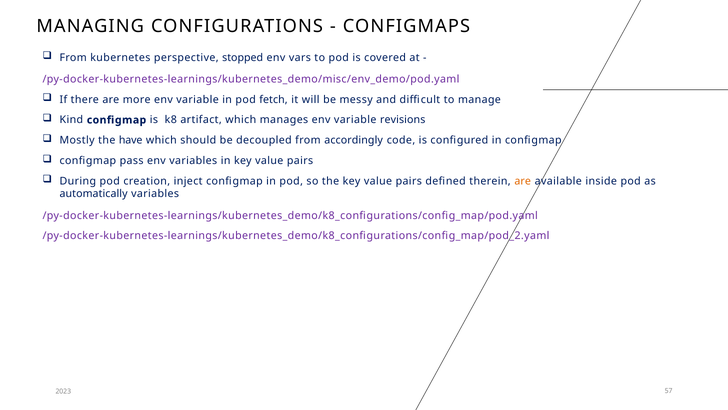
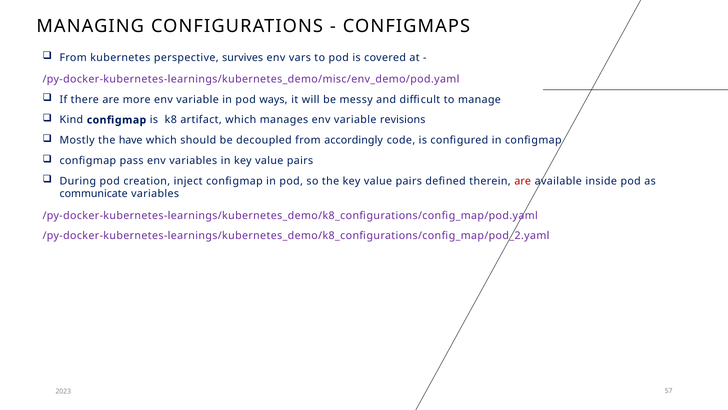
stopped: stopped -> survives (243, 58)
fetch: fetch -> ways (273, 99)
are colour: orange -> red (523, 181)
automatically: automatically -> communicate (94, 194)
